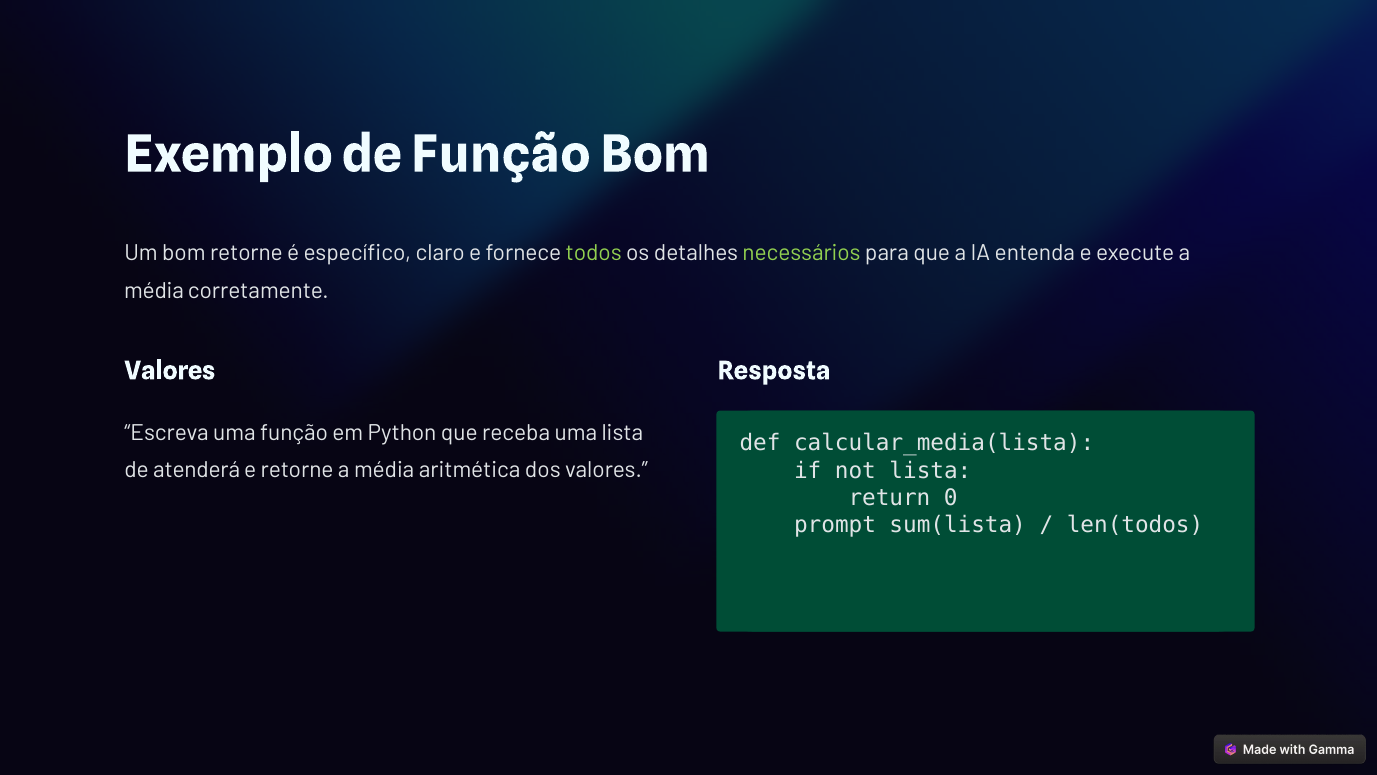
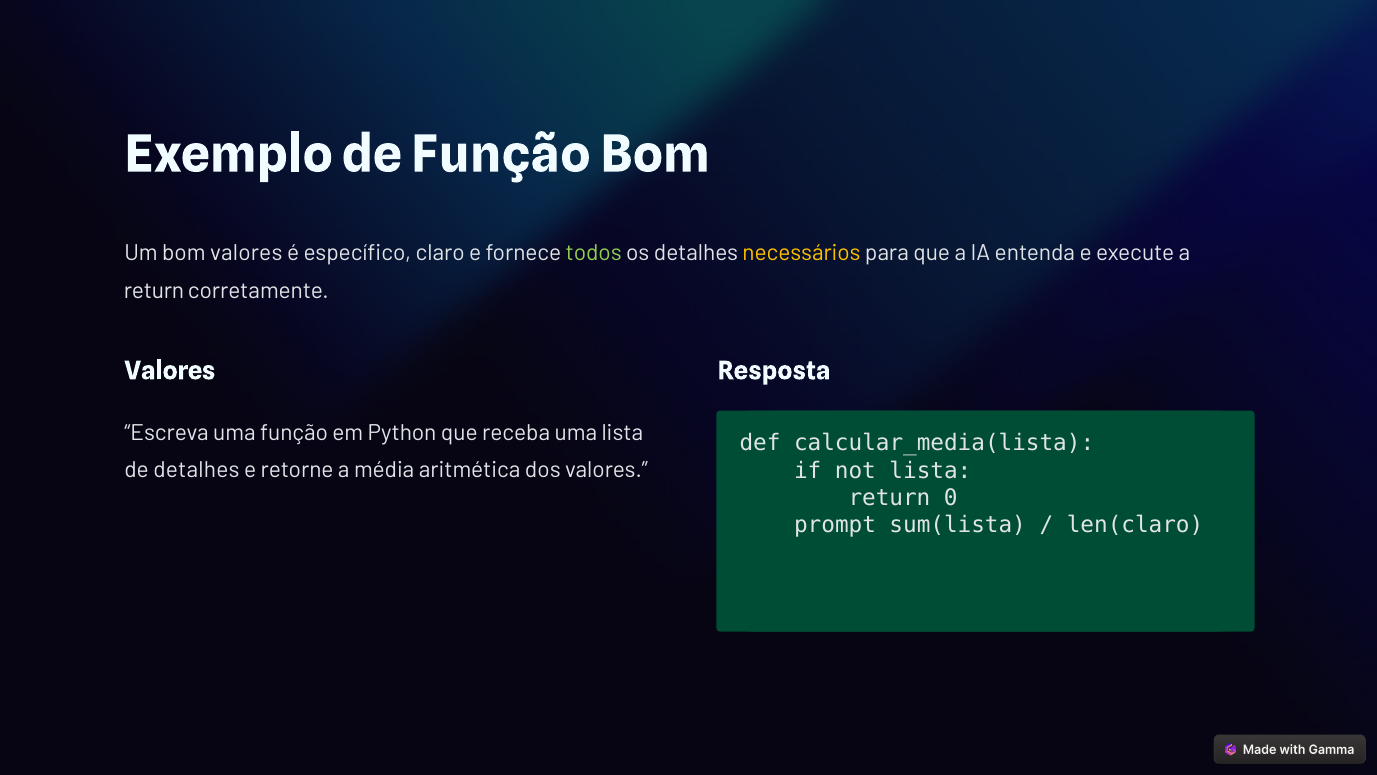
bom retorne: retorne -> valores (246, 253)
necessários colour: light green -> yellow (802, 253)
média: média -> return (154, 290)
de atenderá: atenderá -> detalhes (196, 470)
len(todos: len(todos -> len(claro (1135, 525)
